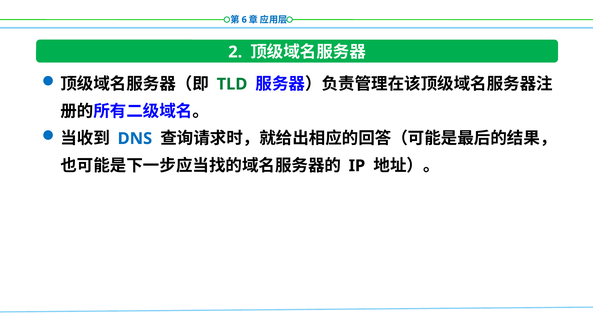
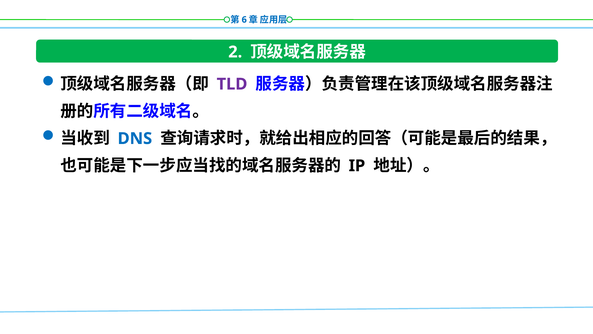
TLD colour: green -> purple (232, 84)
